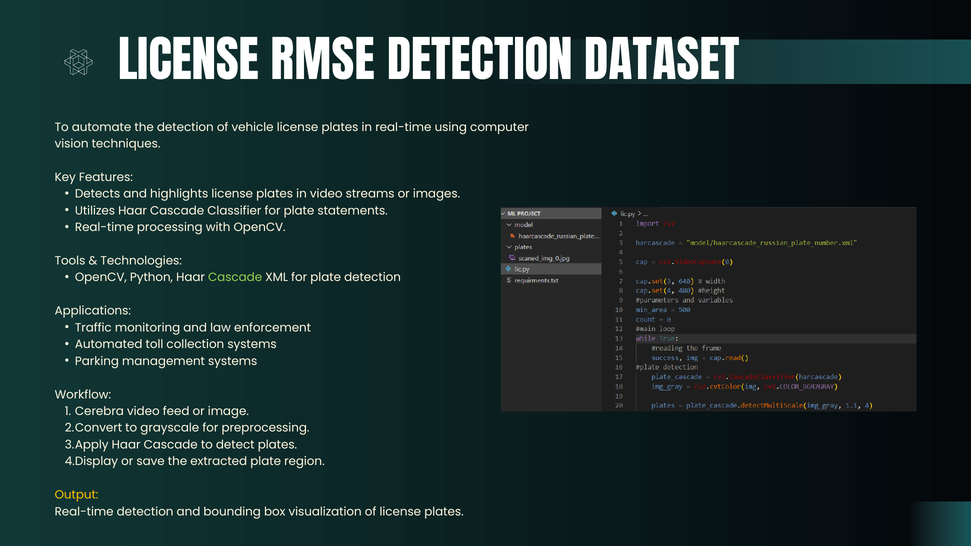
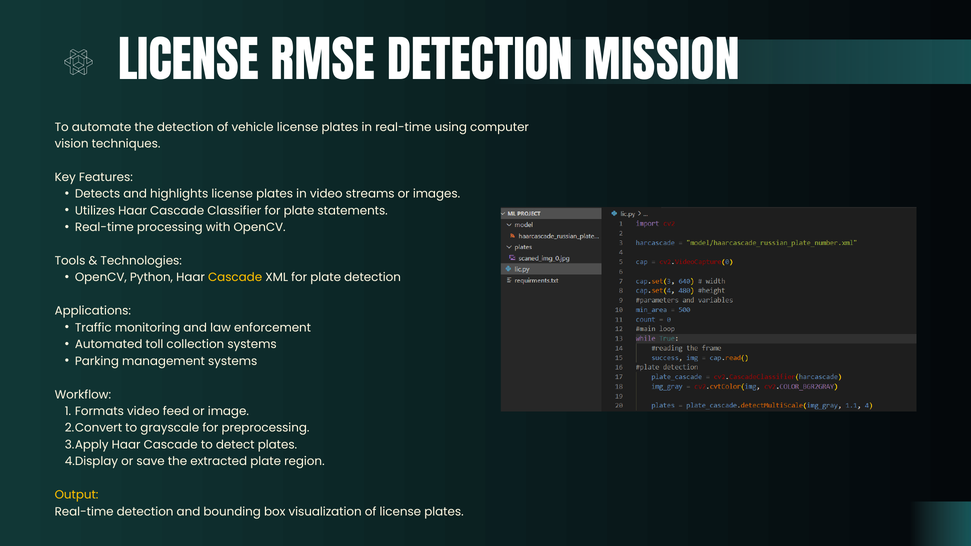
DATASET: DATASET -> MISSION (662, 63)
Cascade colour: light green -> yellow (235, 278)
Cerebra: Cerebra -> Formats (99, 411)
